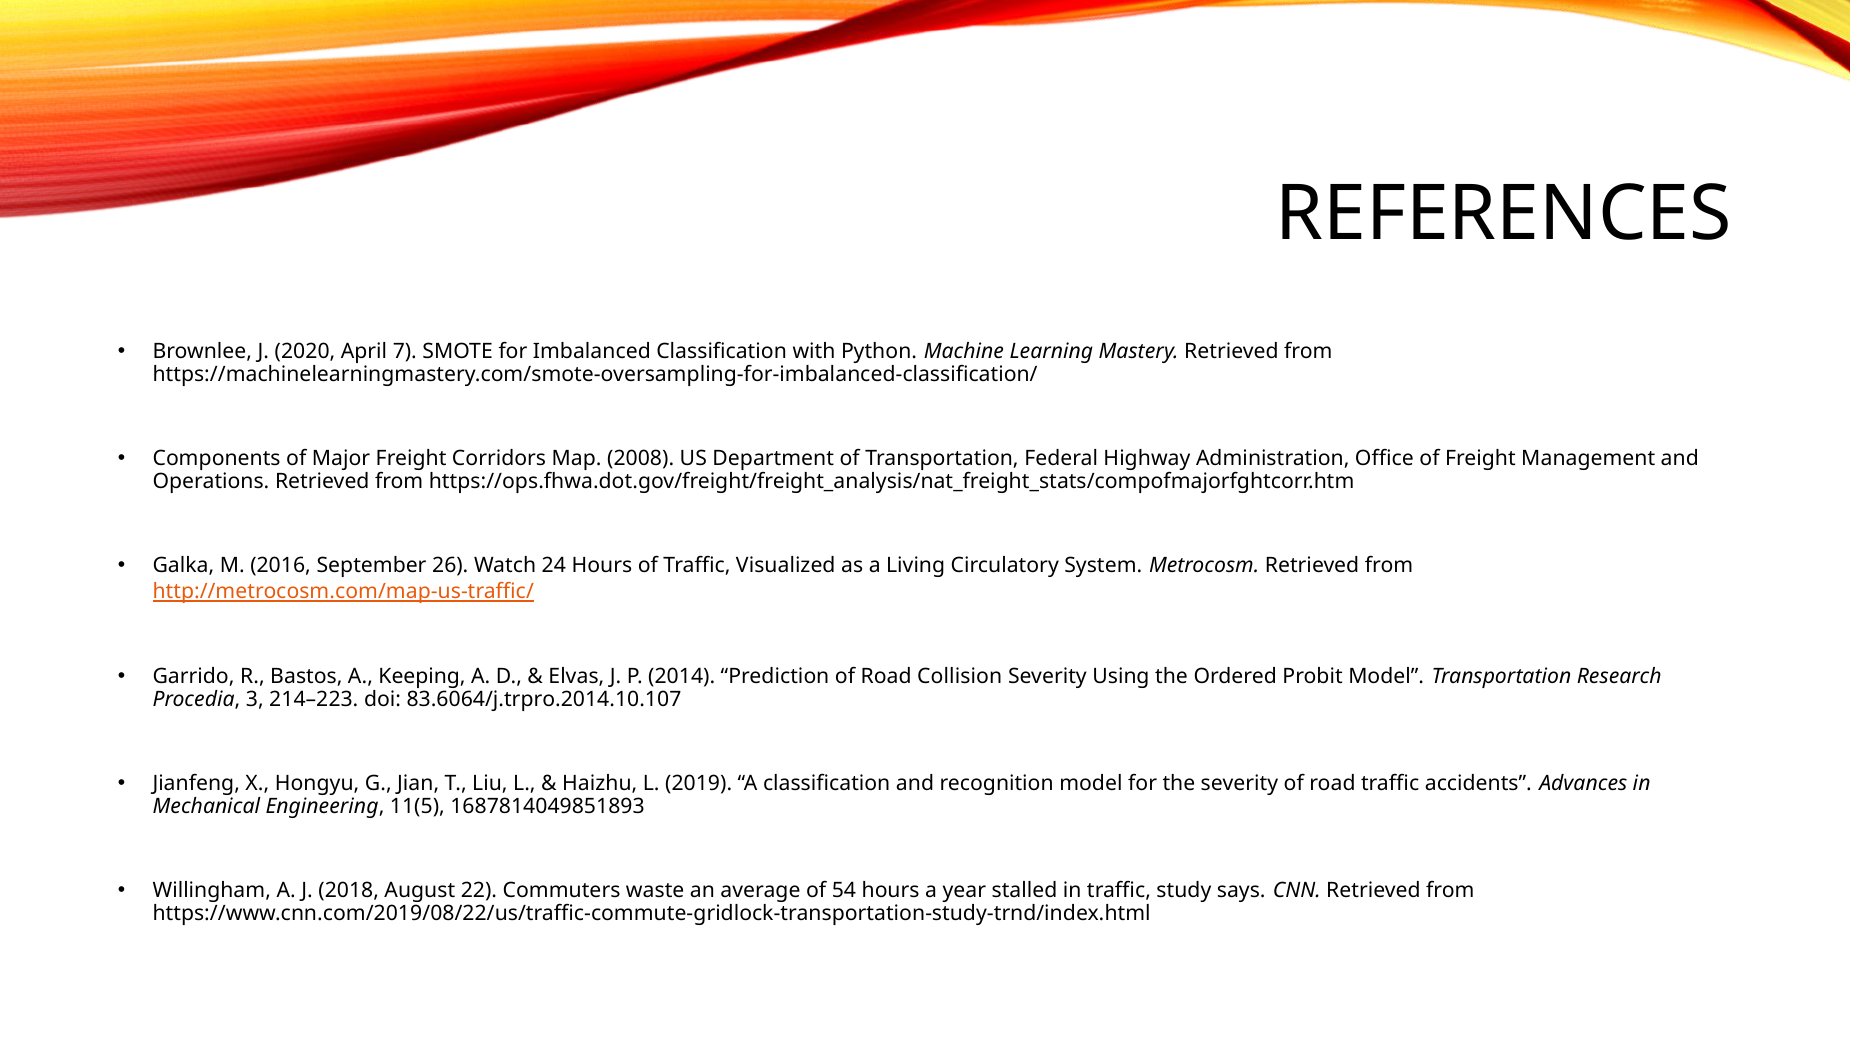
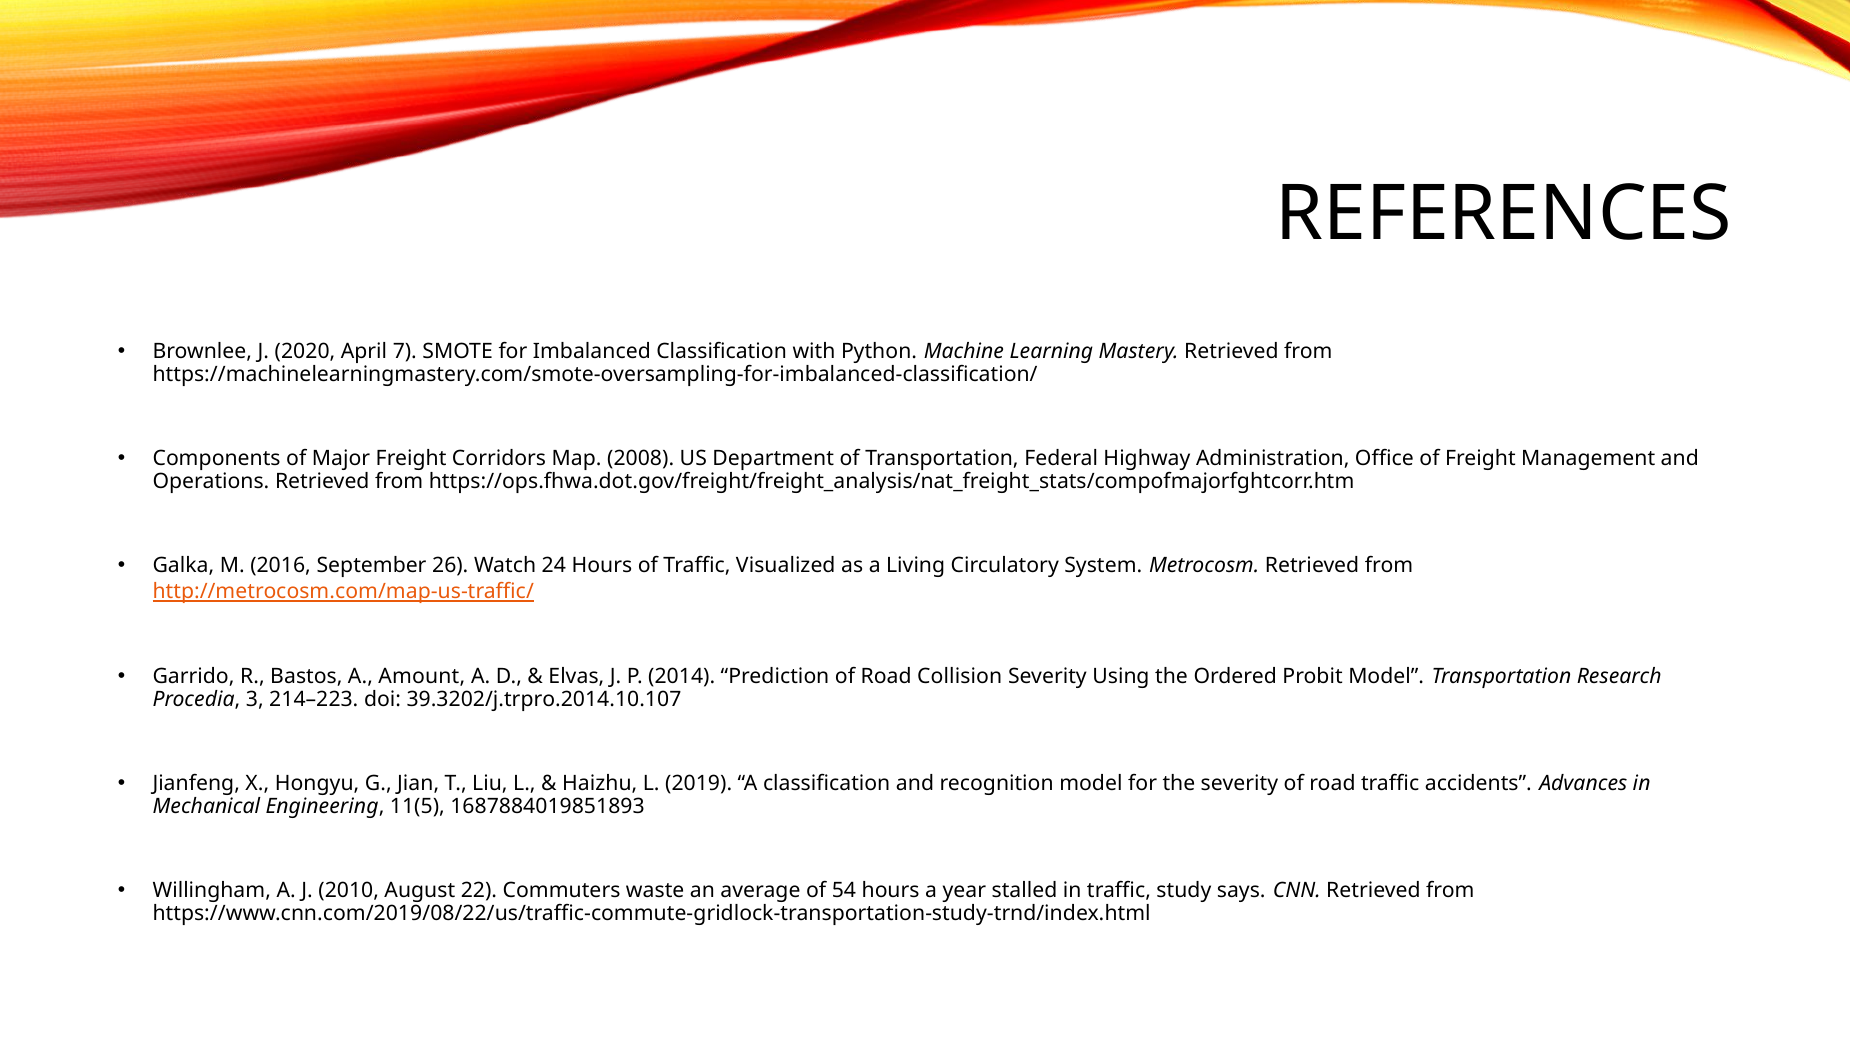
Keeping: Keeping -> Amount (422, 676)
83.6064/j.trpro.2014.10.107: 83.6064/j.trpro.2014.10.107 -> 39.3202/j.trpro.2014.10.107 (544, 699)
1687814049851893: 1687814049851893 -> 1687884019851893 (548, 806)
2018: 2018 -> 2010 (349, 891)
